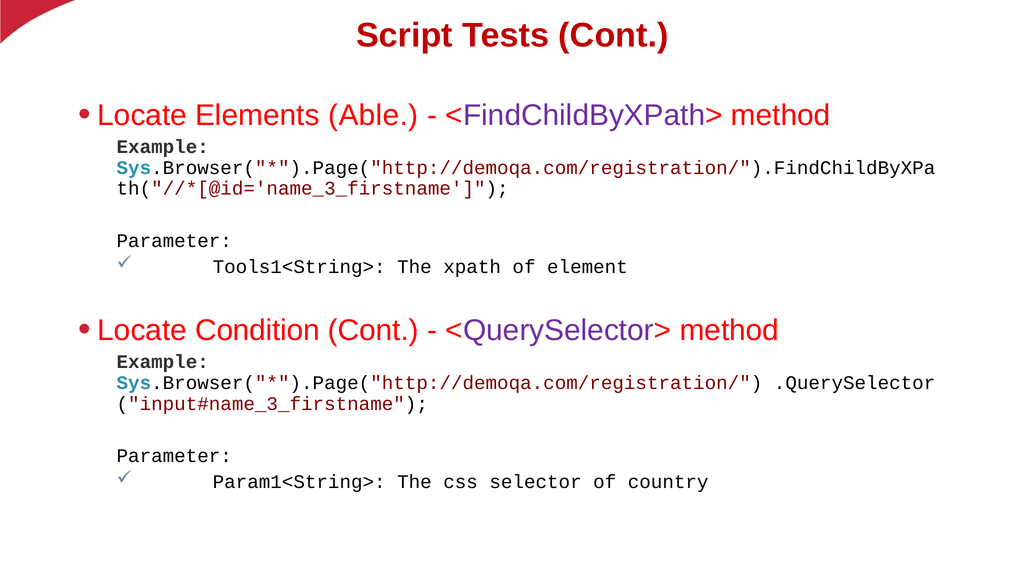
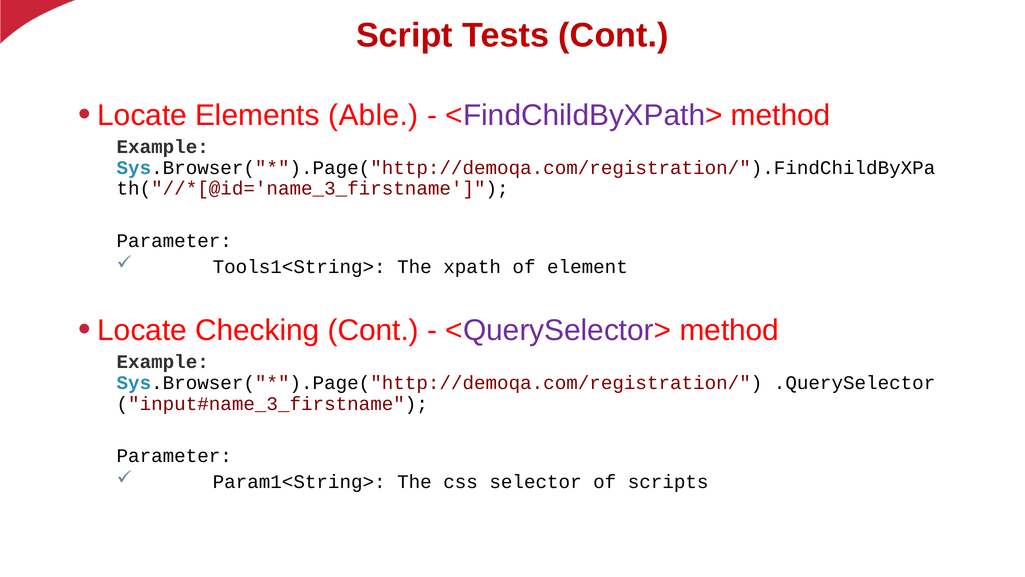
Condition: Condition -> Checking (257, 330)
country: country -> scripts (668, 482)
